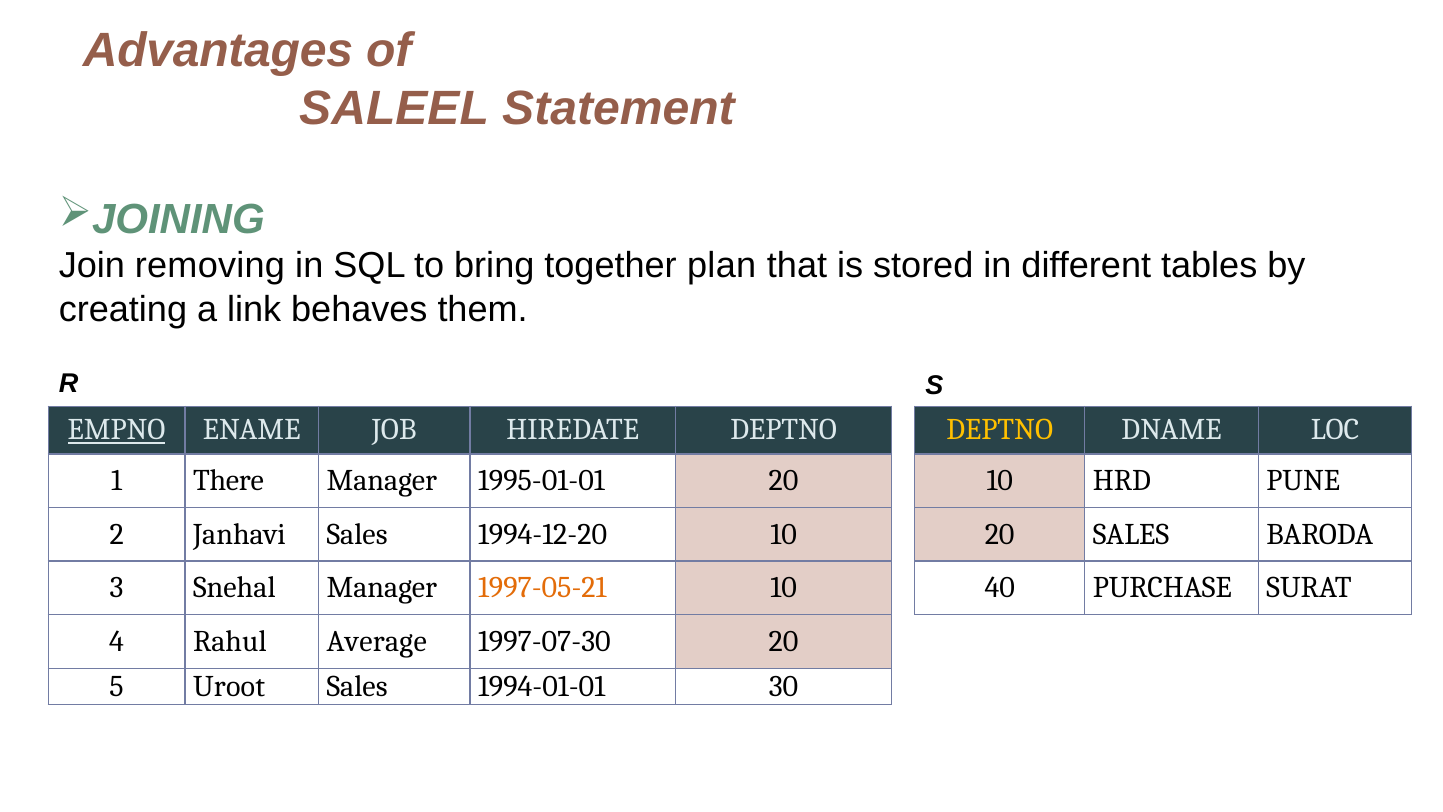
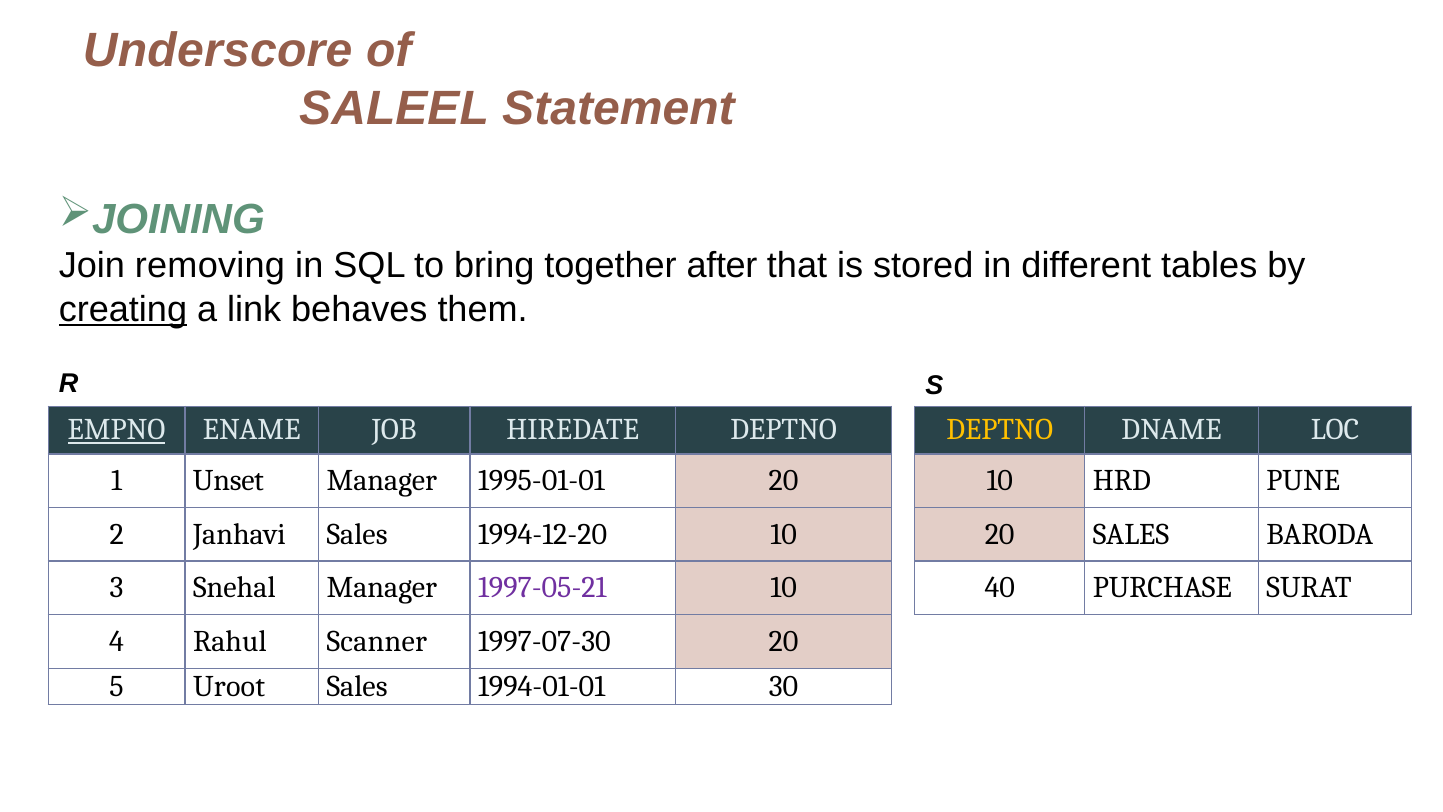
Advantages: Advantages -> Underscore (218, 50)
plan: plan -> after (722, 266)
creating underline: none -> present (123, 309)
There: There -> Unset (228, 480)
1997-05-21 colour: orange -> purple (542, 587)
Average: Average -> Scanner (377, 641)
